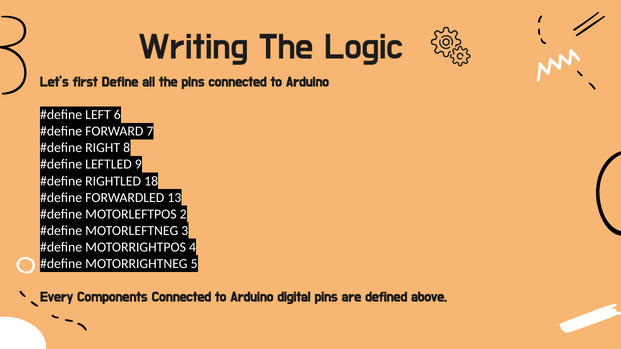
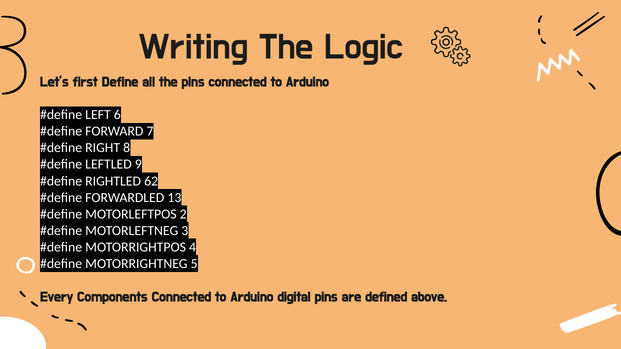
18: 18 -> 62 (151, 181)
